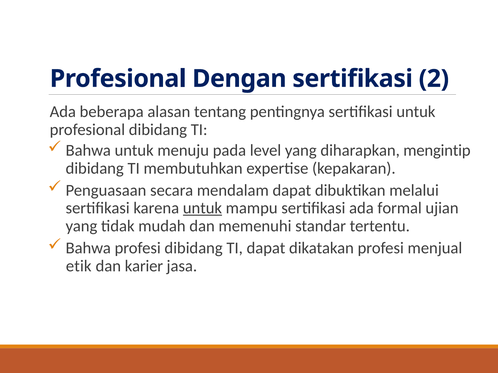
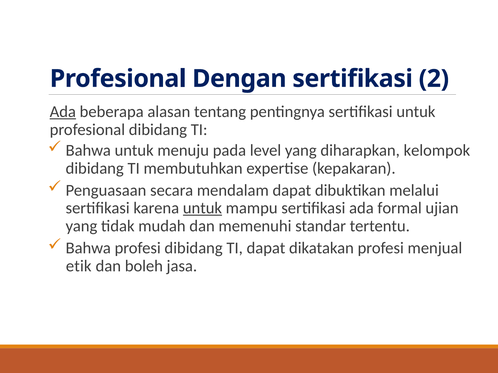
Ada underline: none -> present (63, 112)
mengintip: mengintip -> kelompok (437, 151)
karier: karier -> boleh (144, 266)
